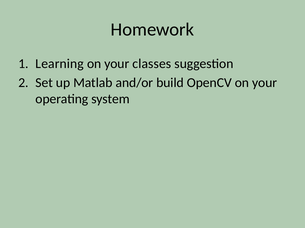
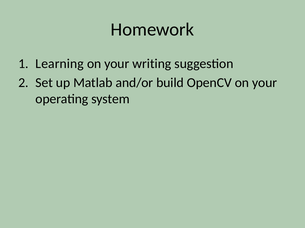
classes: classes -> writing (152, 64)
